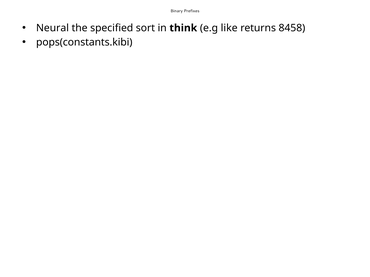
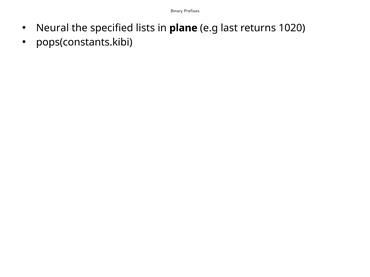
sort: sort -> lists (145, 28)
think: think -> plane (183, 28)
like: like -> last (229, 28)
8458: 8458 -> 1020 (292, 28)
